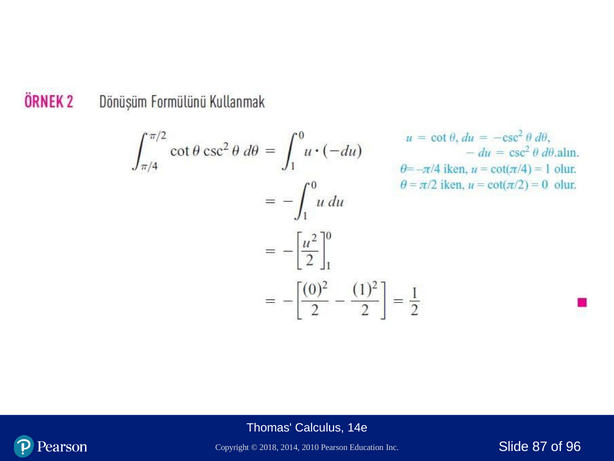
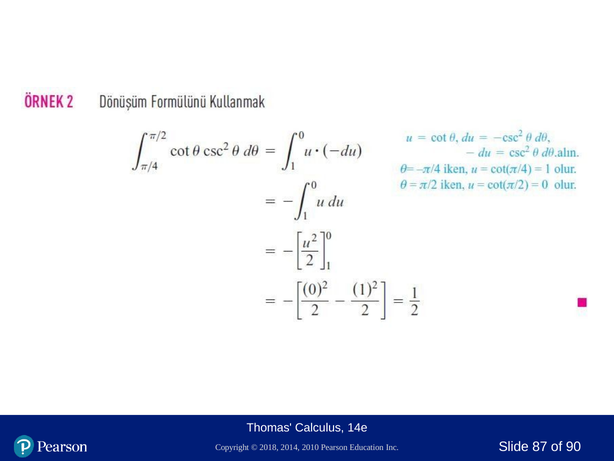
96: 96 -> 90 (574, 446)
